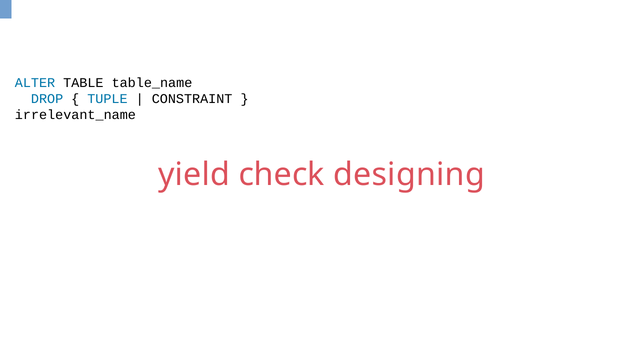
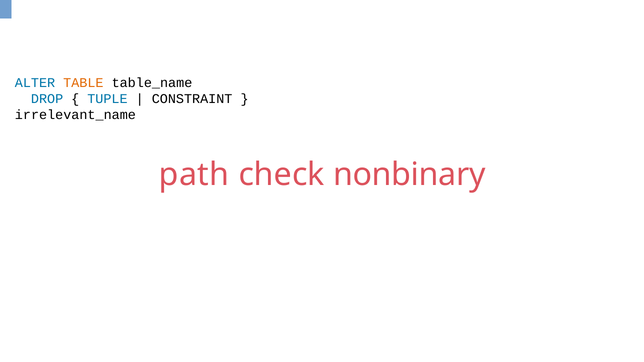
TABLE colour: black -> orange (83, 83)
yield: yield -> path (194, 175)
designing: designing -> nonbinary (409, 175)
